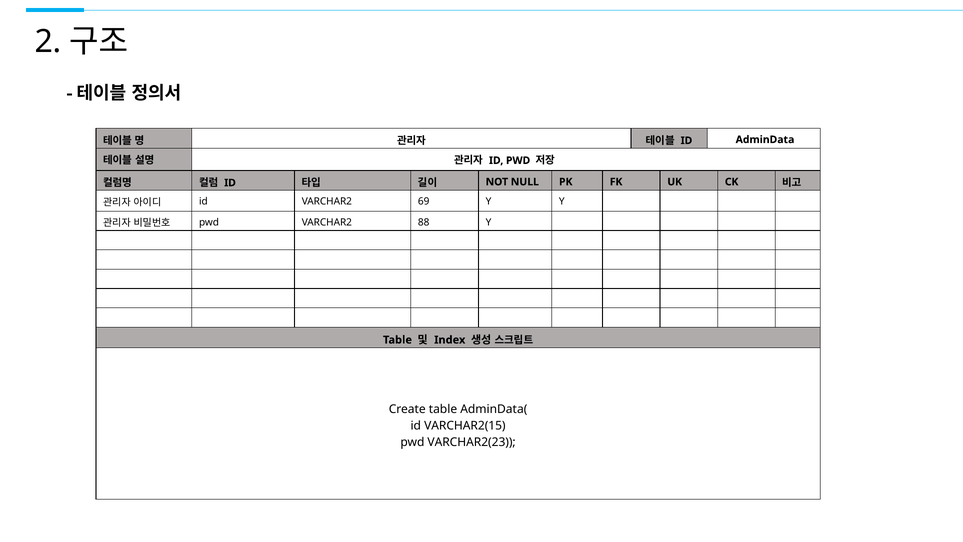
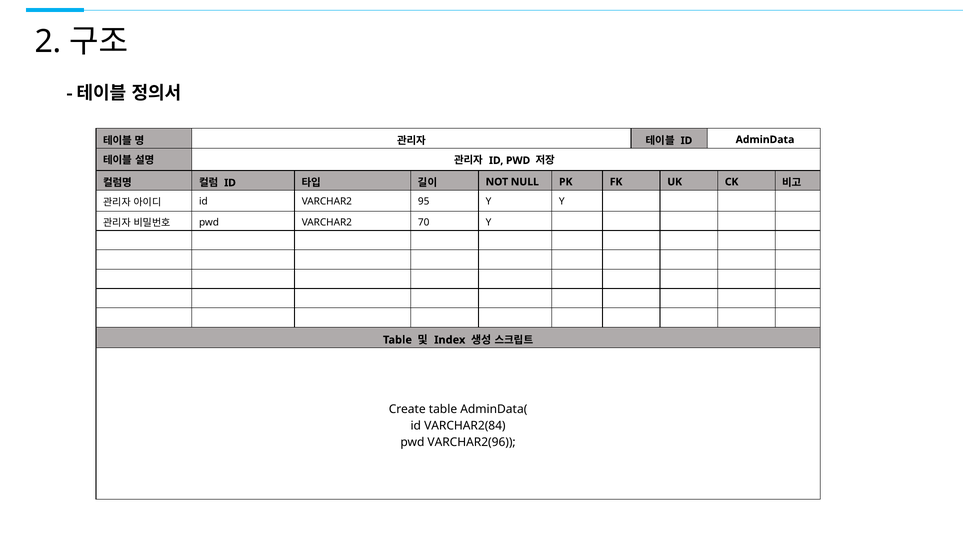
69: 69 -> 95 (424, 201)
88: 88 -> 70 (424, 222)
VARCHAR2(15: VARCHAR2(15 -> VARCHAR2(84 (465, 425)
VARCHAR2(23: VARCHAR2(23 -> VARCHAR2(96 (472, 442)
